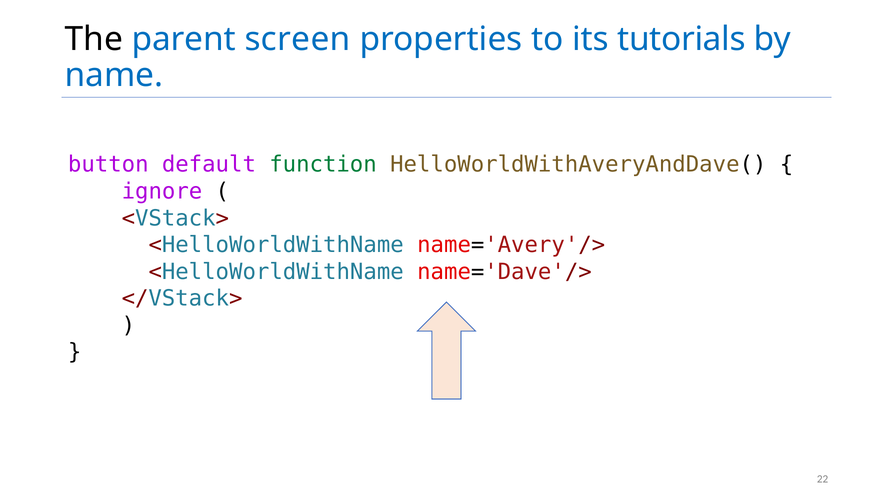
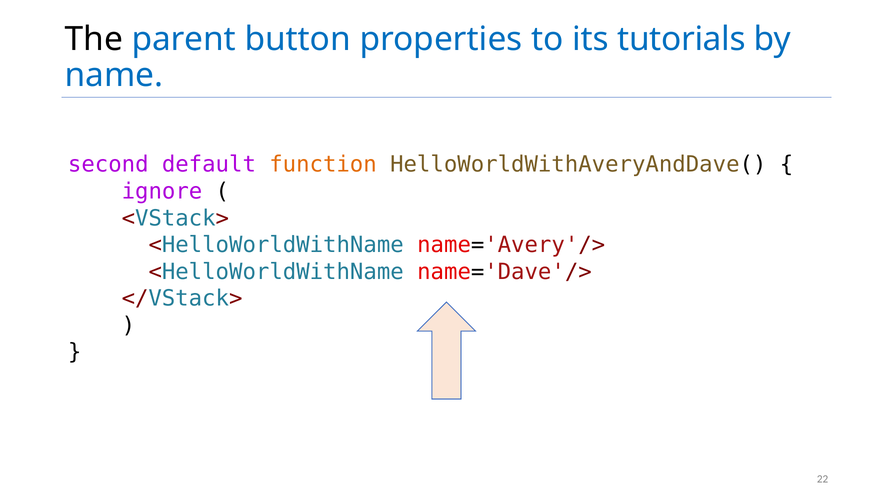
screen: screen -> button (298, 39)
button: button -> second (108, 165)
function colour: green -> orange (323, 165)
